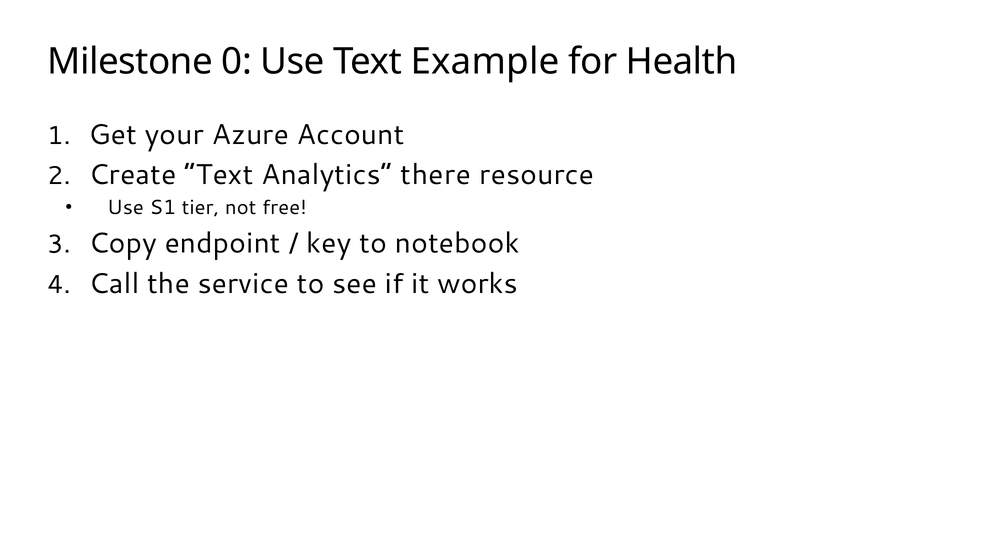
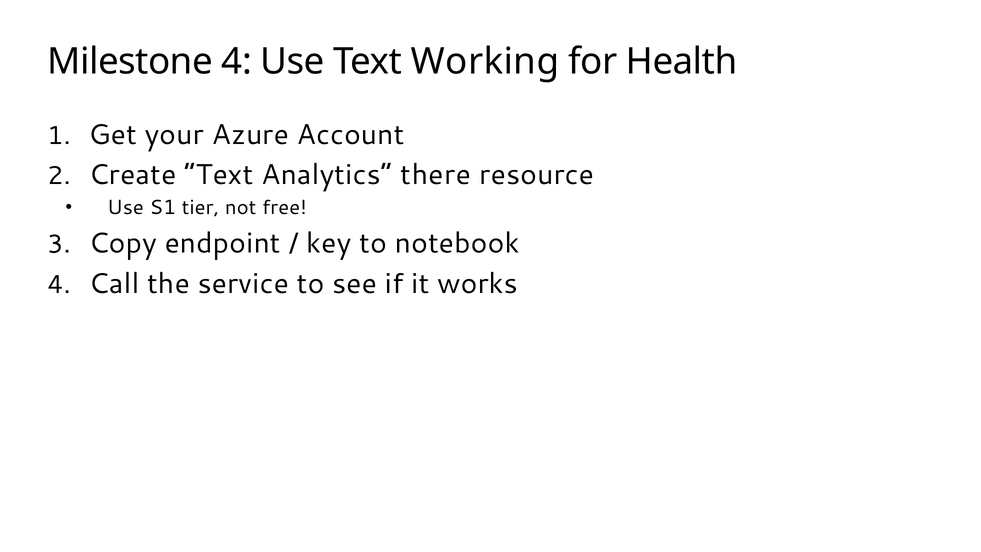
Milestone 0: 0 -> 4 (237, 61)
Example: Example -> Working (485, 61)
